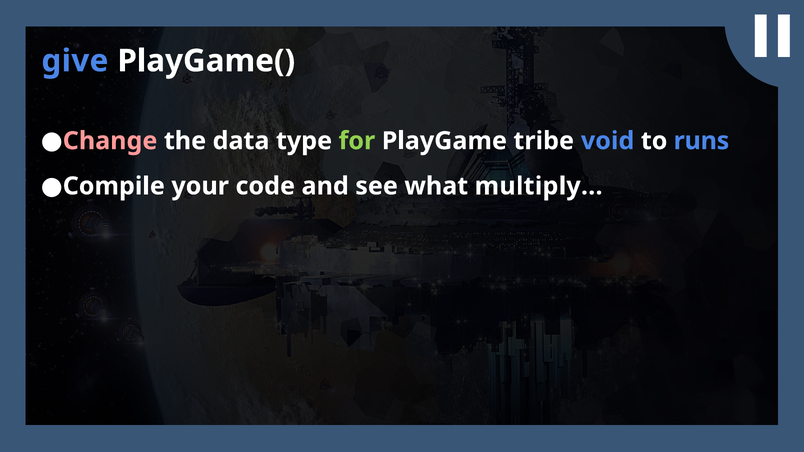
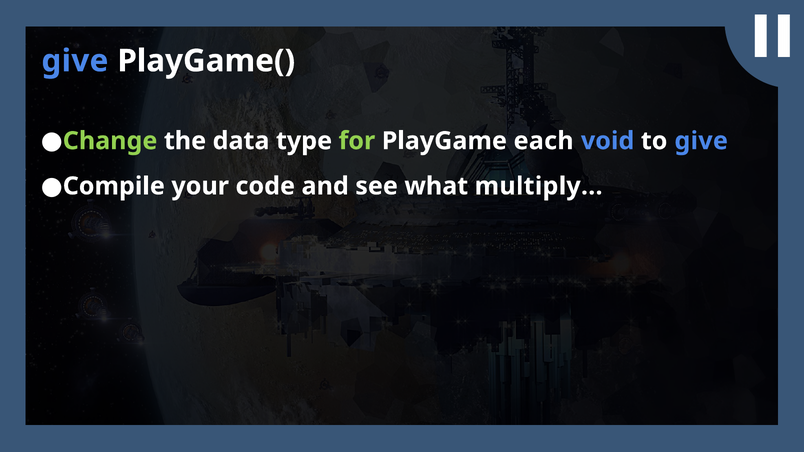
Change colour: pink -> light green (110, 141)
tribe: tribe -> each (544, 141)
to runs: runs -> give (701, 141)
